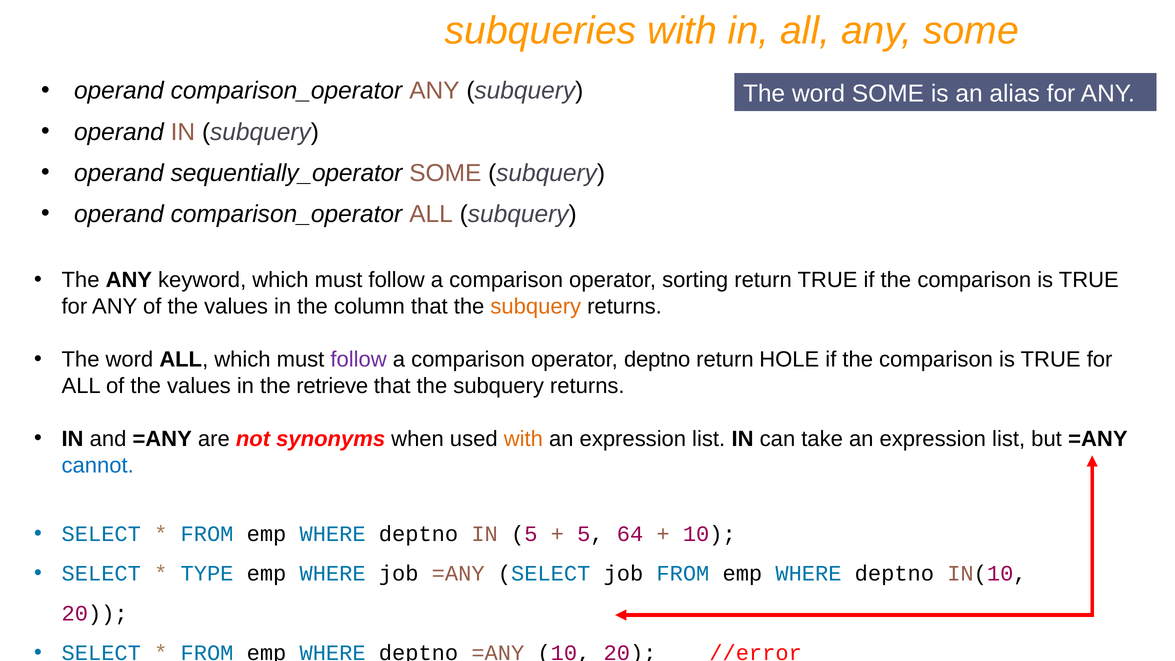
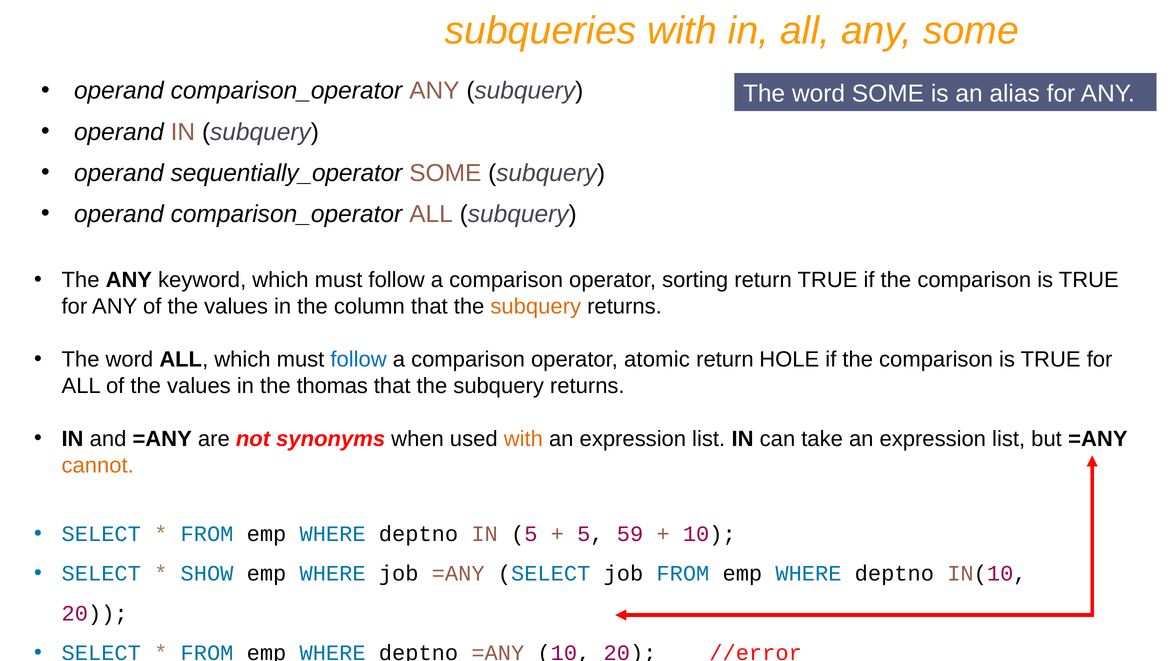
follow colour: purple -> blue (359, 359)
operator deptno: deptno -> atomic (657, 359)
retrieve: retrieve -> thomas (332, 386)
cannot colour: blue -> orange (98, 465)
64: 64 -> 59 (630, 534)
TYPE: TYPE -> SHOW (207, 574)
